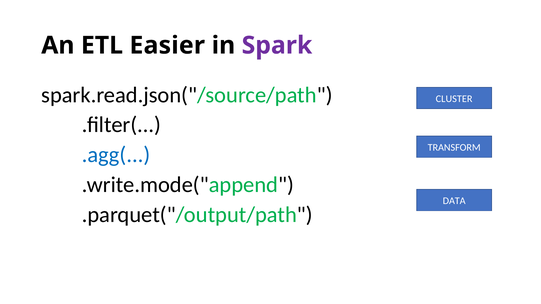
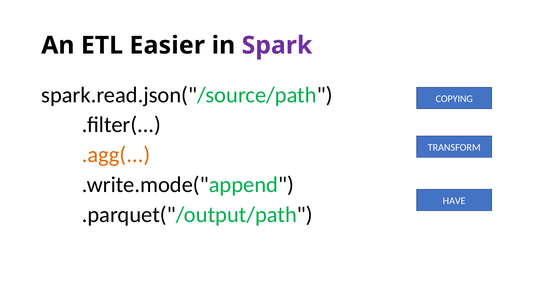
CLUSTER: CLUSTER -> COPYING (454, 99)
.agg( colour: blue -> orange (116, 155)
DATA: DATA -> HAVE (454, 201)
